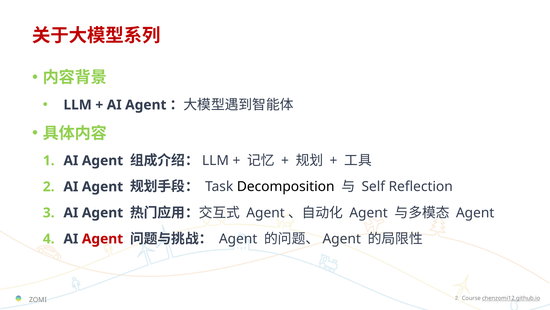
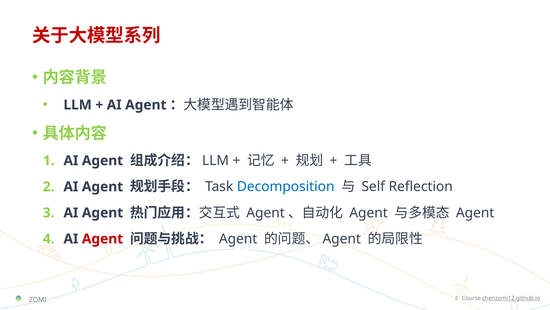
Decomposition colour: black -> blue (286, 186)
